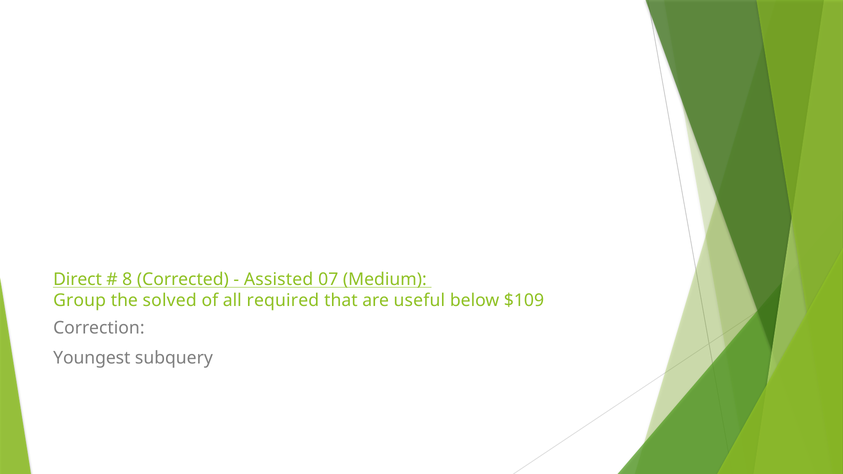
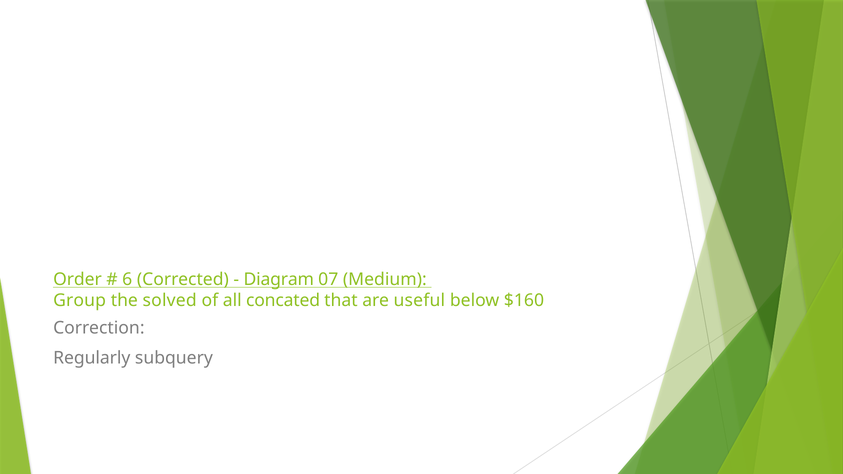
Direct: Direct -> Order (77, 279)
8: 8 -> 6 (127, 279)
Assisted: Assisted -> Diagram (279, 279)
required: required -> concated (283, 301)
$109: $109 -> $160 (524, 301)
Youngest: Youngest -> Regularly (92, 358)
